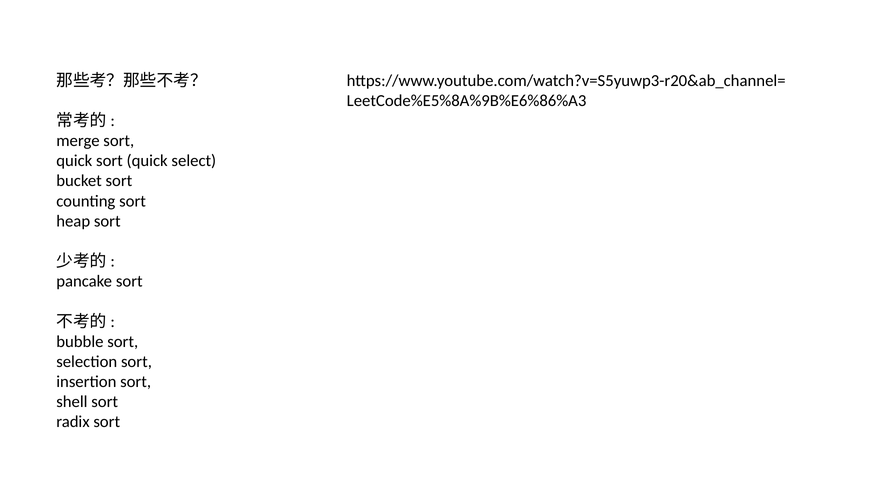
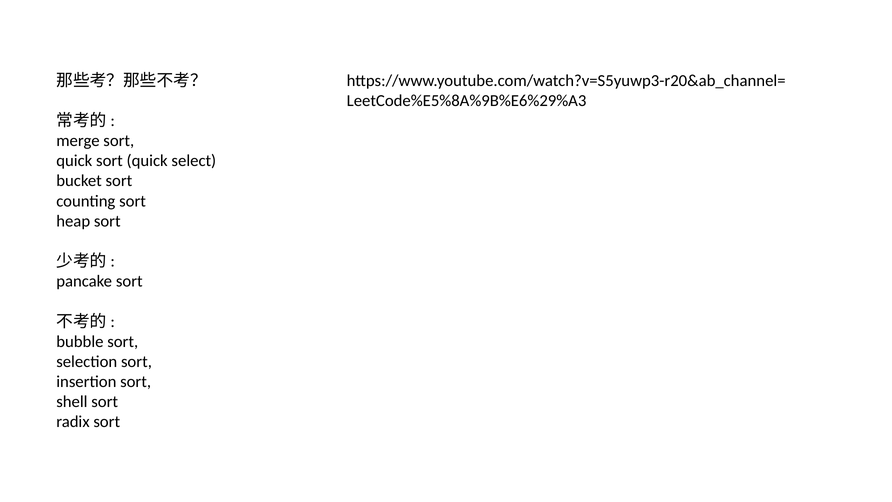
LeetCode%E5%8A%9B%E6%86%A3: LeetCode%E5%8A%9B%E6%86%A3 -> LeetCode%E5%8A%9B%E6%29%A3 (467, 101)
